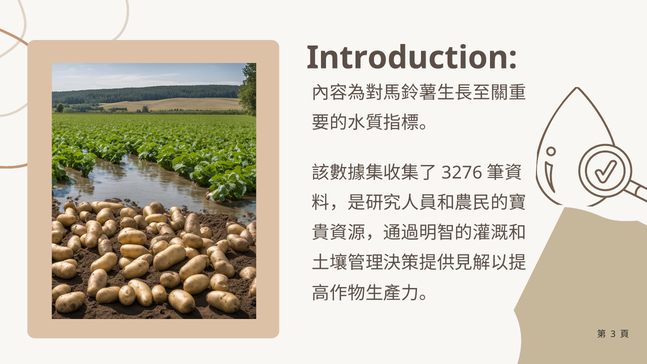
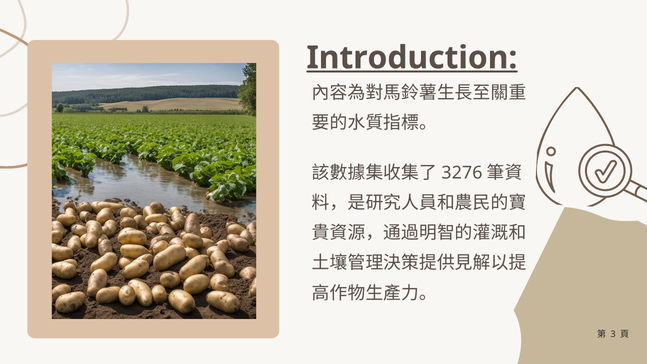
Introduction underline: none -> present (412, 58)
